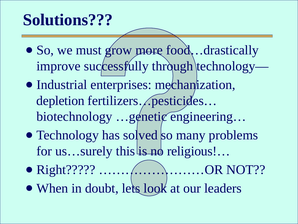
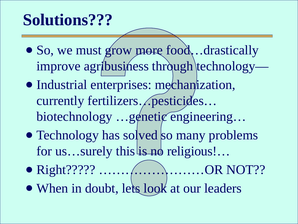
successfully: successfully -> agribusiness (116, 66)
depletion: depletion -> currently (60, 100)
